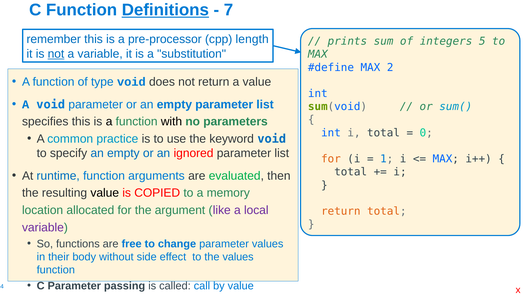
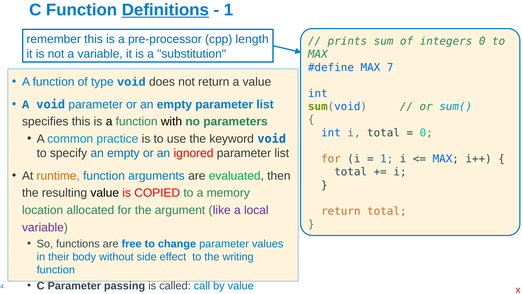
7: 7 -> 1 (229, 10)
integers 5: 5 -> 0 (482, 41)
not underline: present -> none (56, 54)
2: 2 -> 7 (390, 67)
runtime colour: blue -> orange (58, 176)
the values: values -> writing (238, 257)
